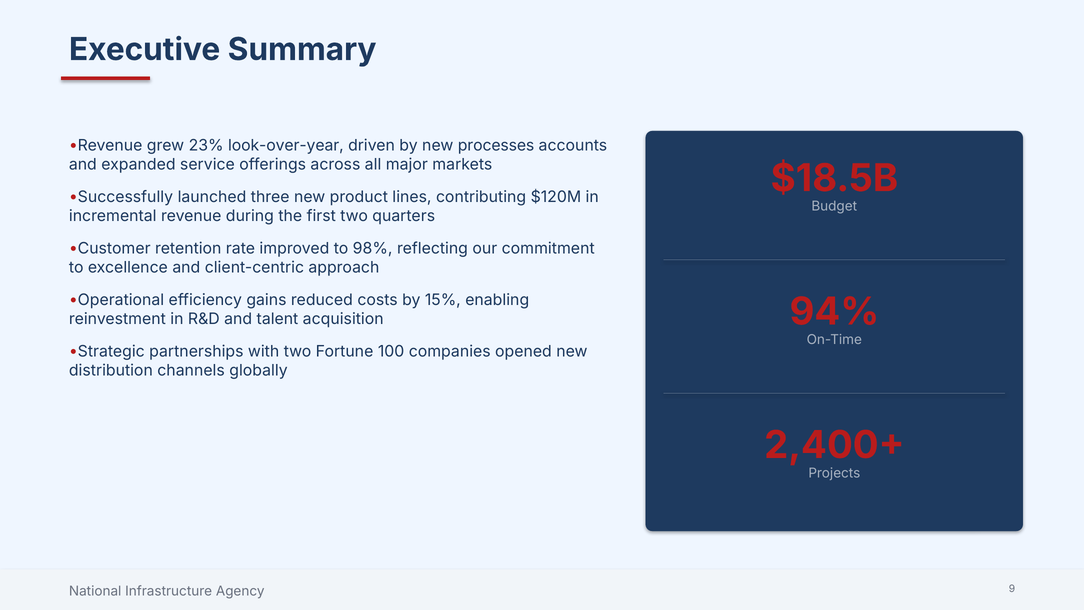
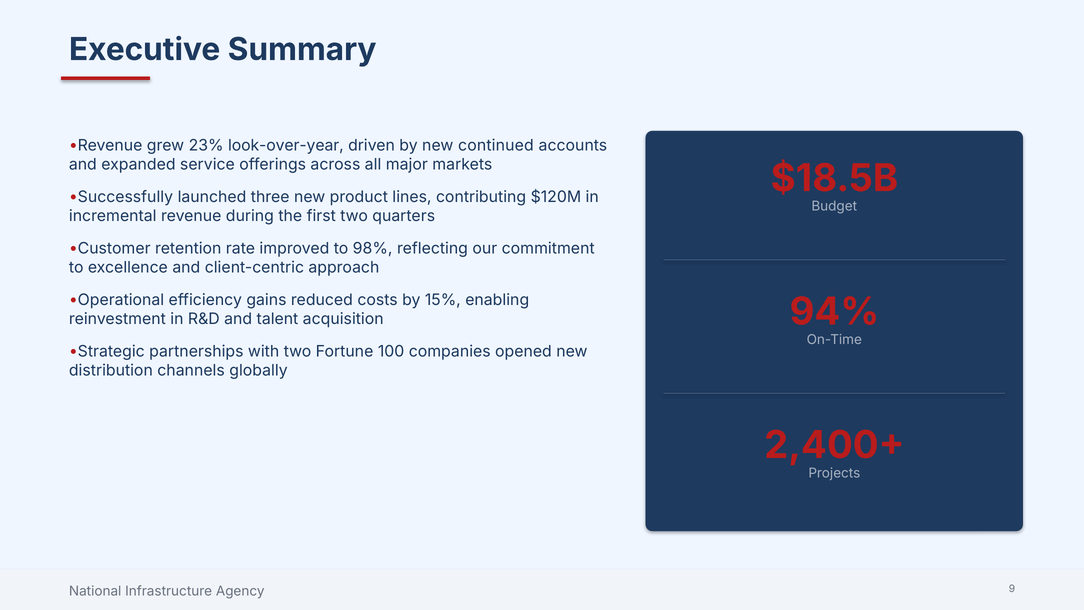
processes: processes -> continued (496, 145)
